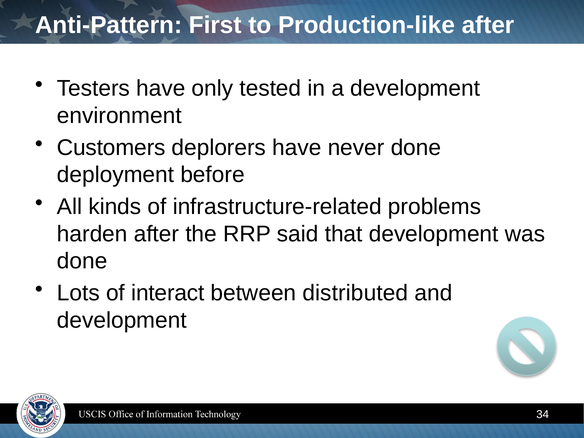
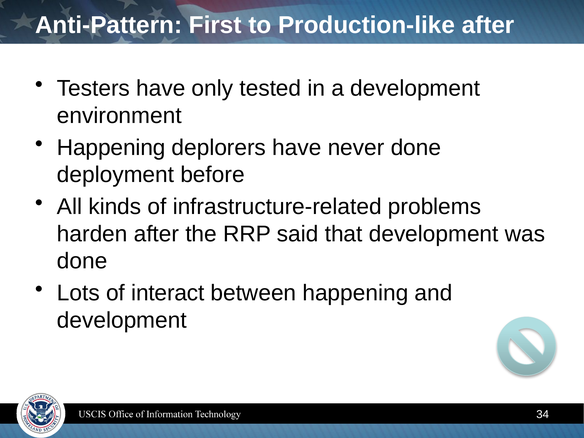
Customers: Customers -> Happening (111, 148)
between distributed: distributed -> happening (355, 293)
